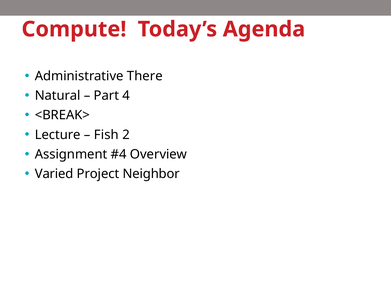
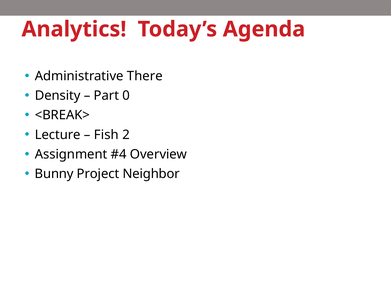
Compute: Compute -> Analytics (74, 29)
Natural: Natural -> Density (58, 95)
4: 4 -> 0 (126, 95)
Varied: Varied -> Bunny (54, 173)
